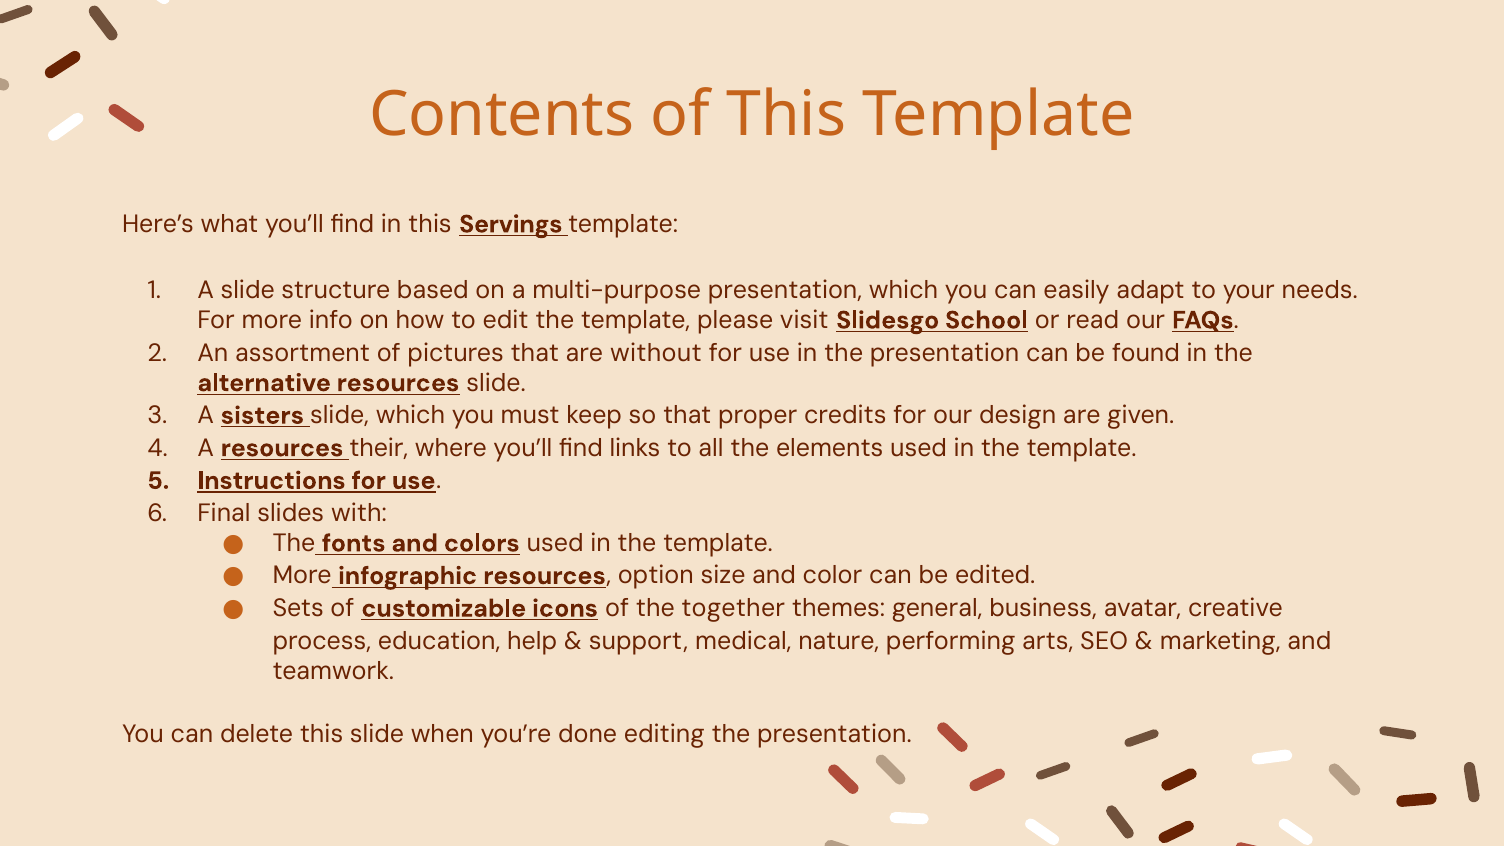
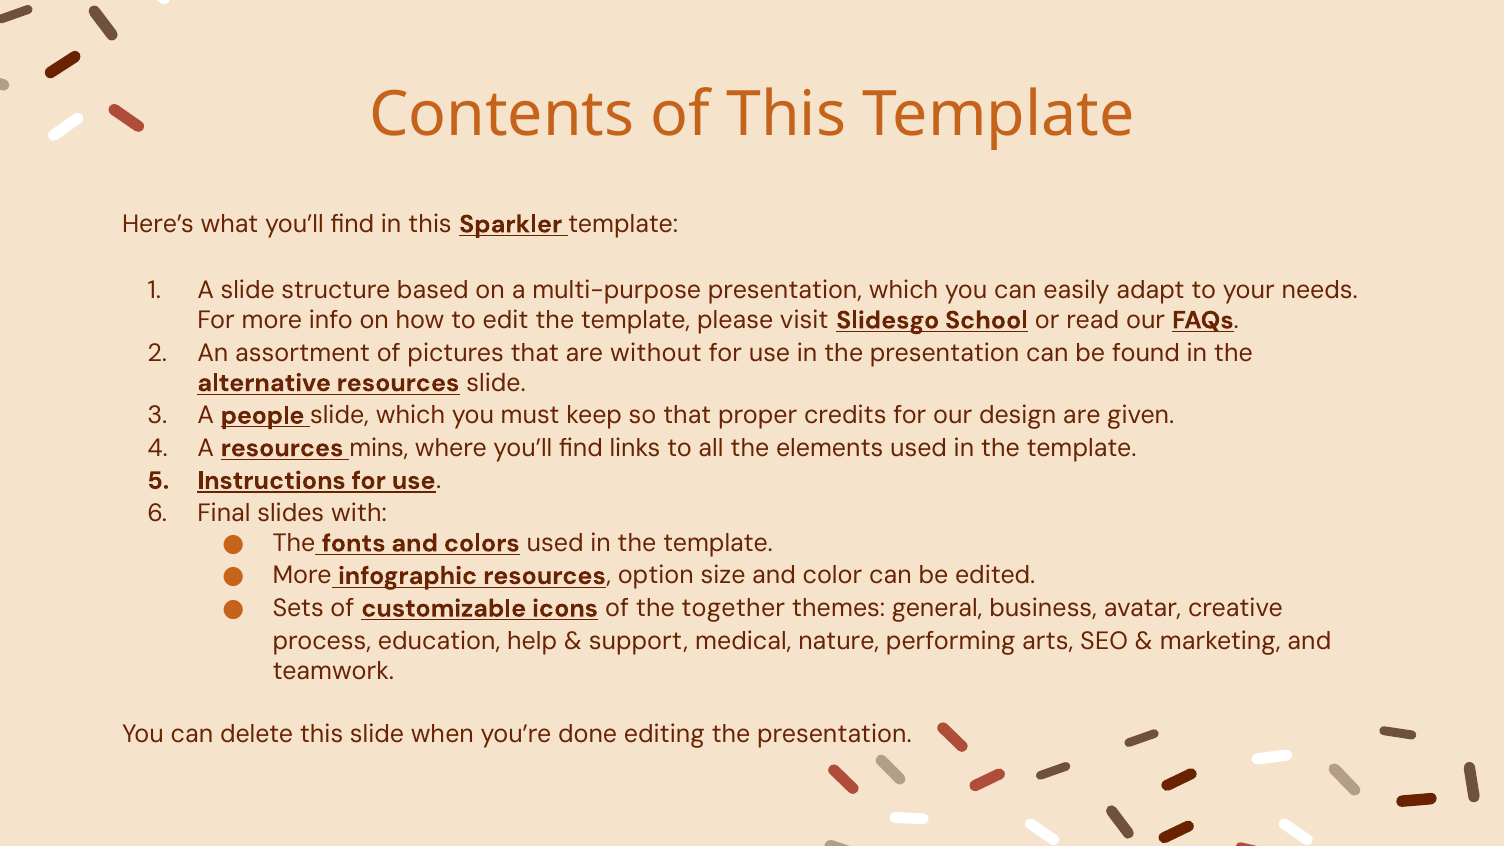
Servings: Servings -> Sparkler (511, 224)
sisters: sisters -> people (263, 415)
their: their -> mins (379, 448)
